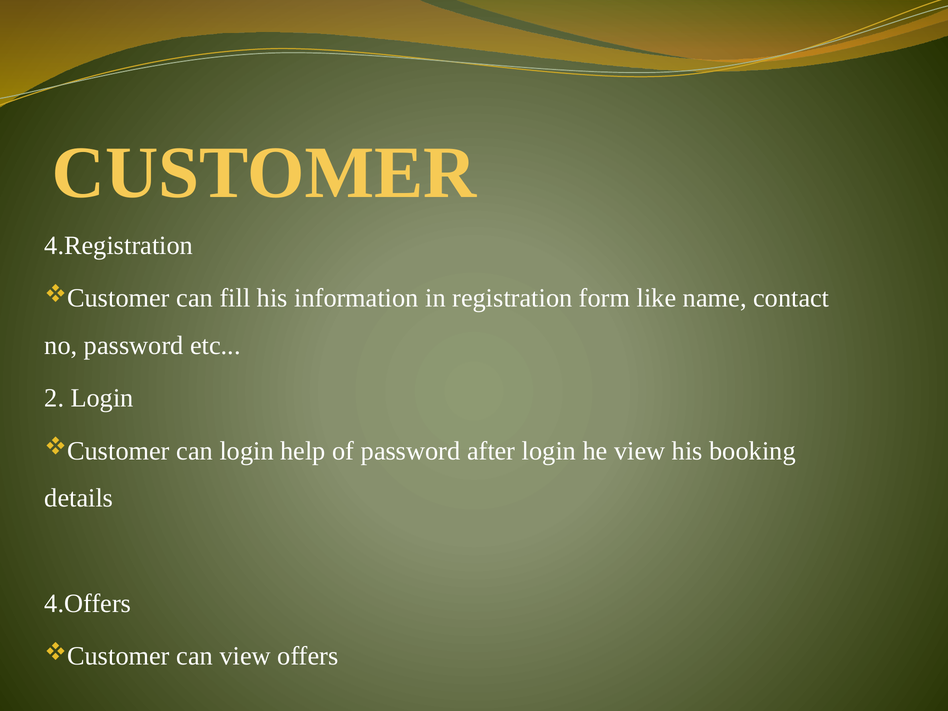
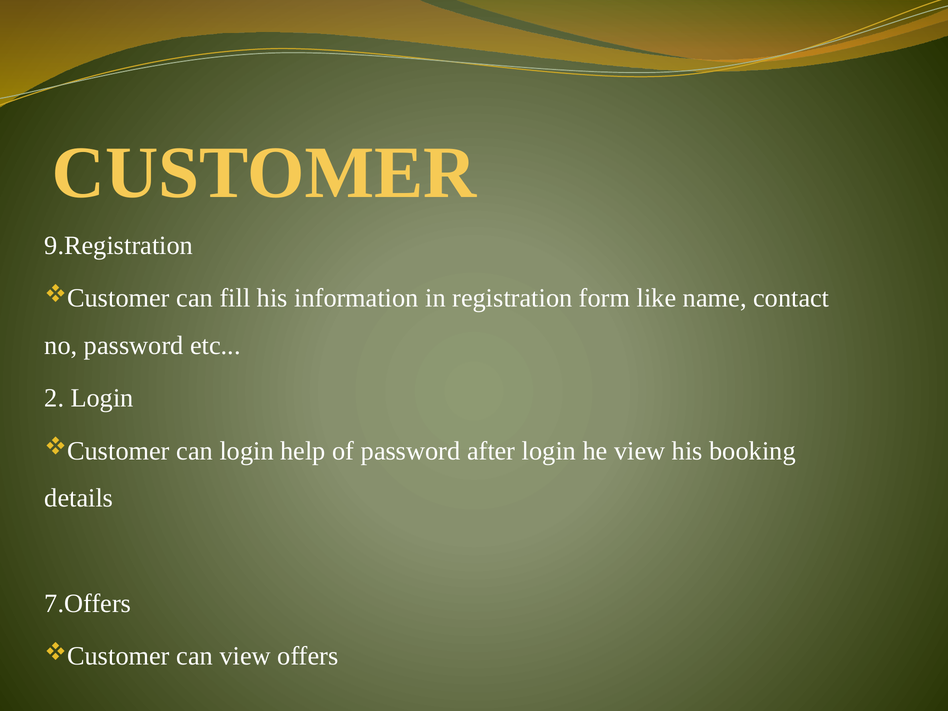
4.Registration: 4.Registration -> 9.Registration (119, 245)
4.Offers: 4.Offers -> 7.Offers (88, 604)
